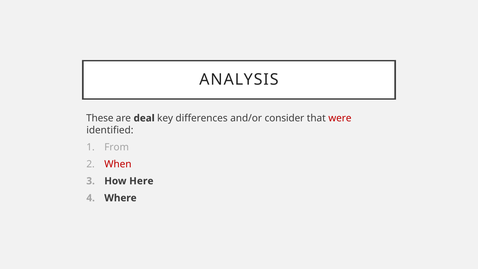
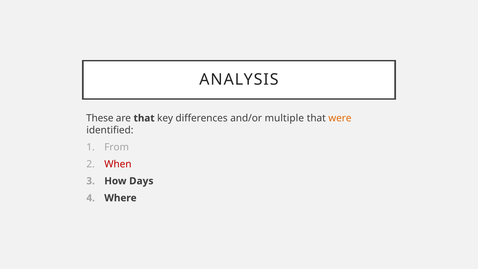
are deal: deal -> that (144, 118)
consider: consider -> multiple (284, 118)
were colour: red -> orange (340, 118)
Here: Here -> Days (141, 181)
